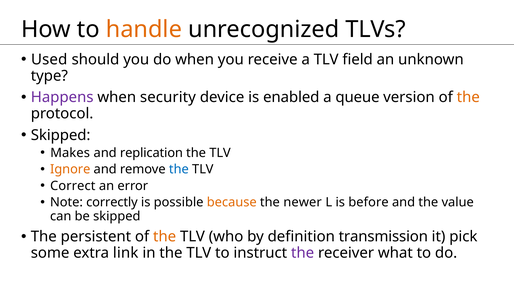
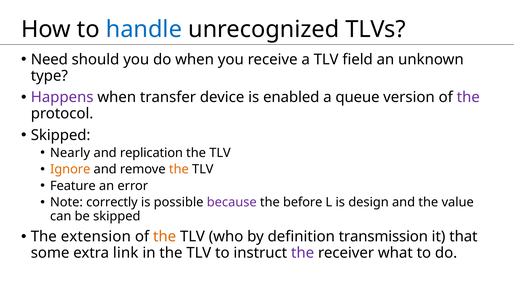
handle colour: orange -> blue (144, 29)
Used: Used -> Need (49, 60)
security: security -> transfer (168, 97)
the colour: orange -> purple (468, 97)
Makes: Makes -> Nearly (70, 153)
the colour: blue -> orange (179, 169)
Correct: Correct -> Feature (73, 186)
because colour: orange -> purple (232, 202)
newer: newer -> before (303, 202)
before: before -> design (369, 202)
persistent: persistent -> extension (96, 237)
pick: pick -> that (463, 237)
